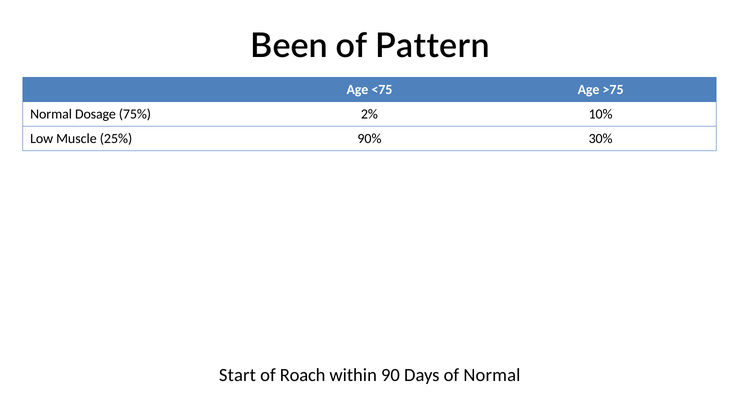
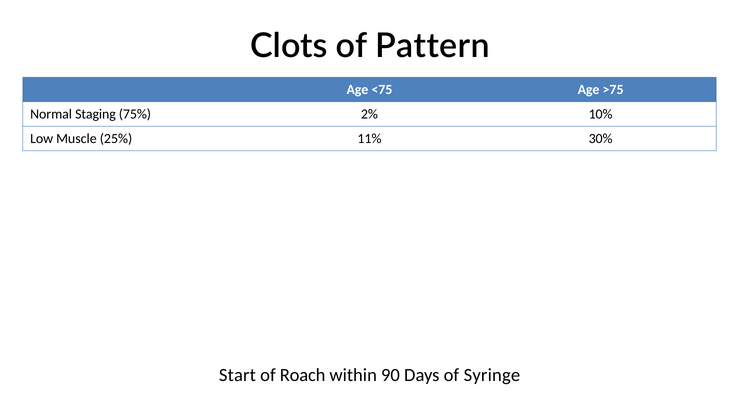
Been: Been -> Clots (289, 46)
Dosage: Dosage -> Staging (95, 114)
90%: 90% -> 11% (369, 139)
of Normal: Normal -> Syringe (492, 375)
